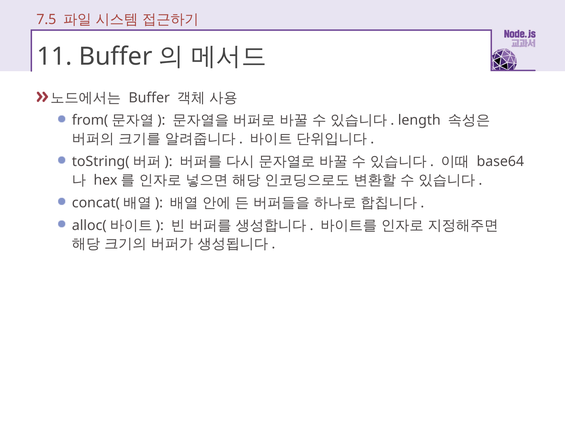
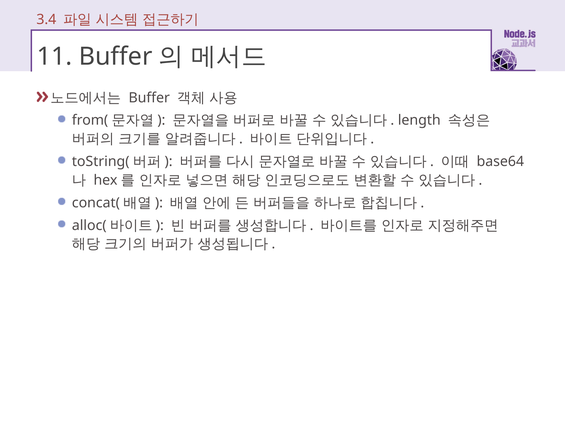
7.5: 7.5 -> 3.4 (46, 19)
